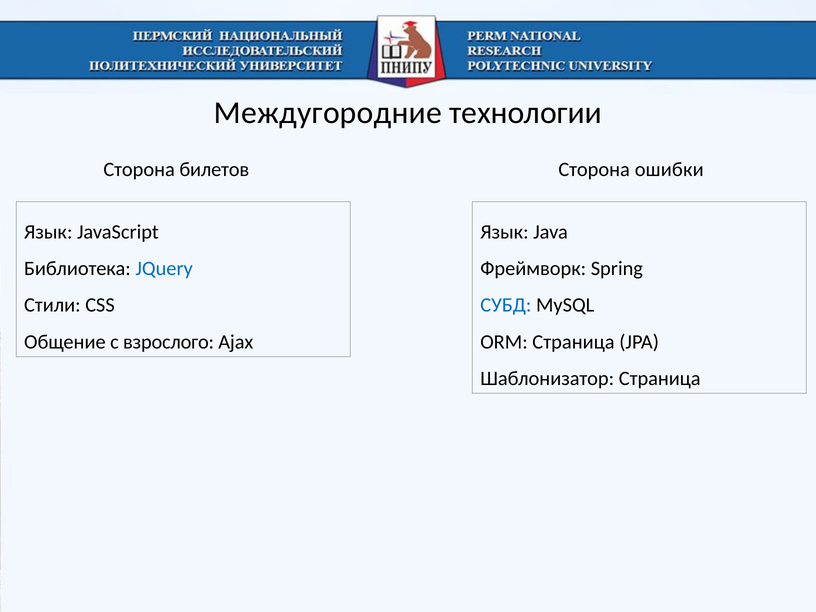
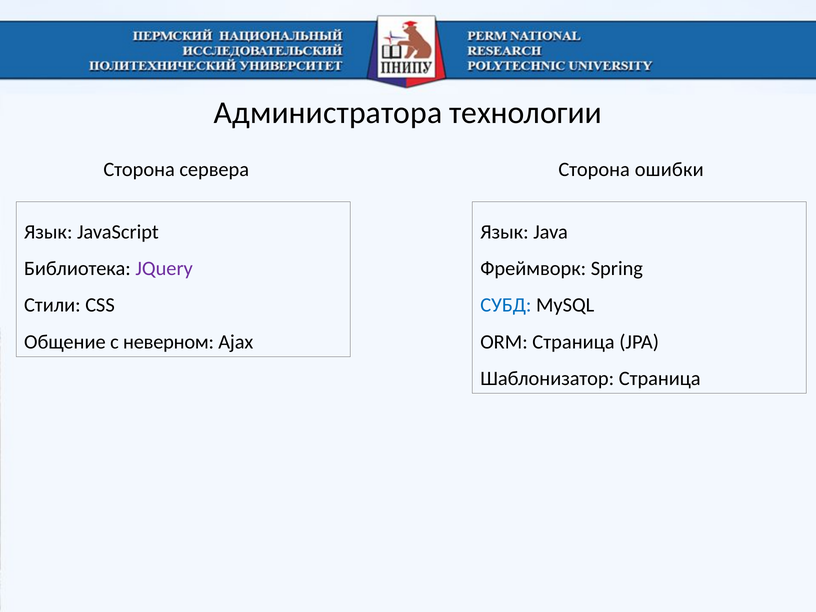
Междугородние: Междугородние -> Администратора (328, 113)
билетов: билетов -> сервера (214, 169)
JQuery colour: blue -> purple (164, 268)
взрослого: взрослого -> неверном (169, 342)
